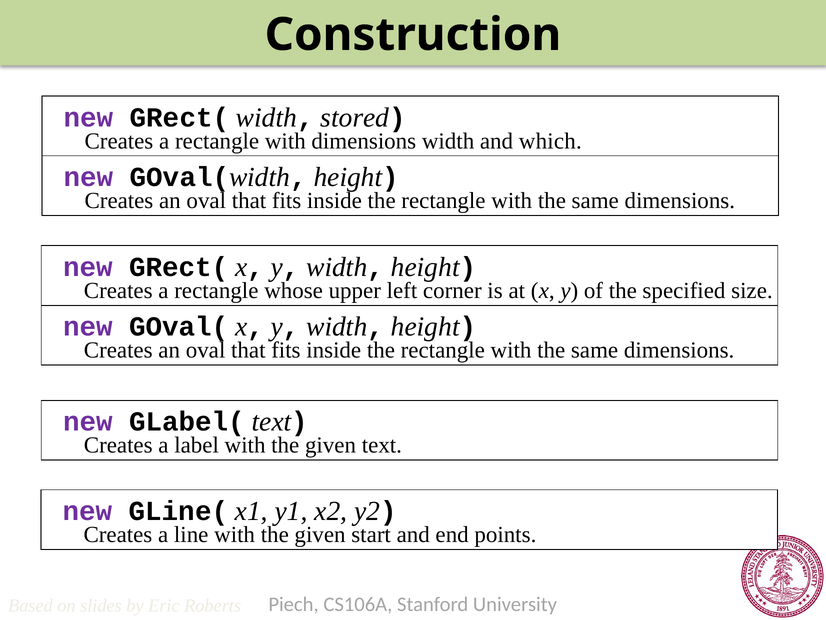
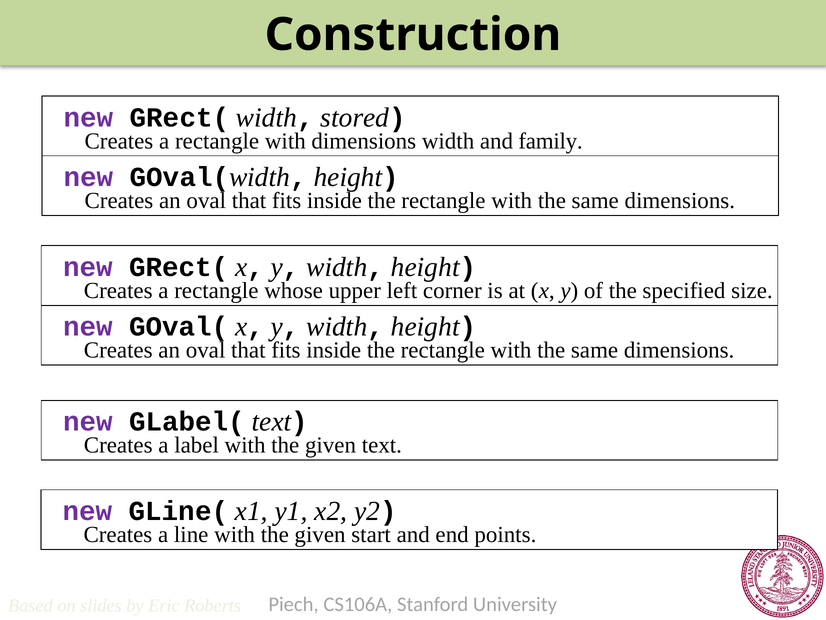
which: which -> family (551, 141)
